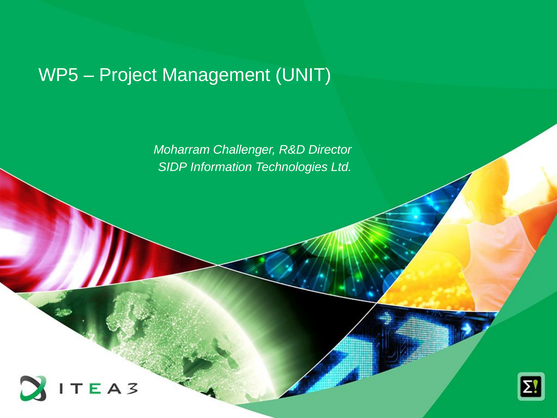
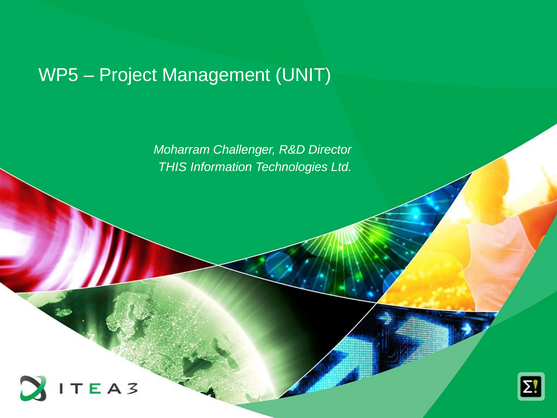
SIDP: SIDP -> THIS (172, 167)
